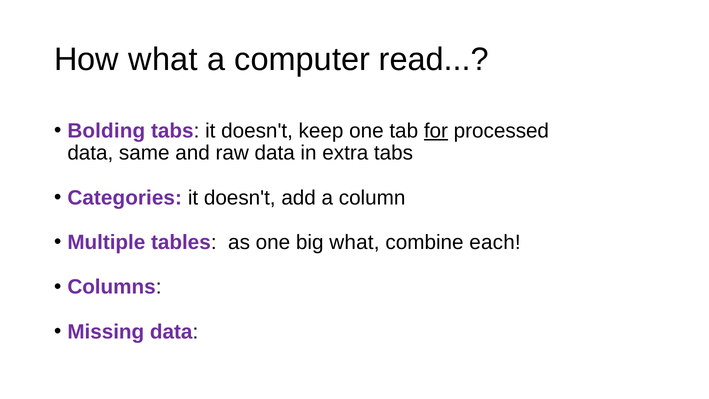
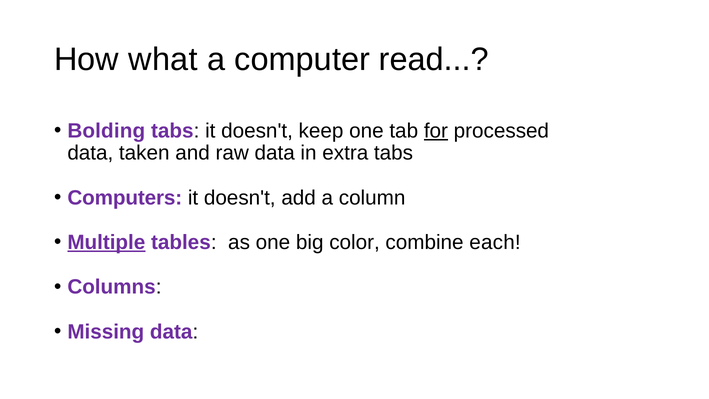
same: same -> taken (144, 153)
Categories: Categories -> Computers (125, 198)
Multiple underline: none -> present (106, 242)
big what: what -> color (355, 242)
